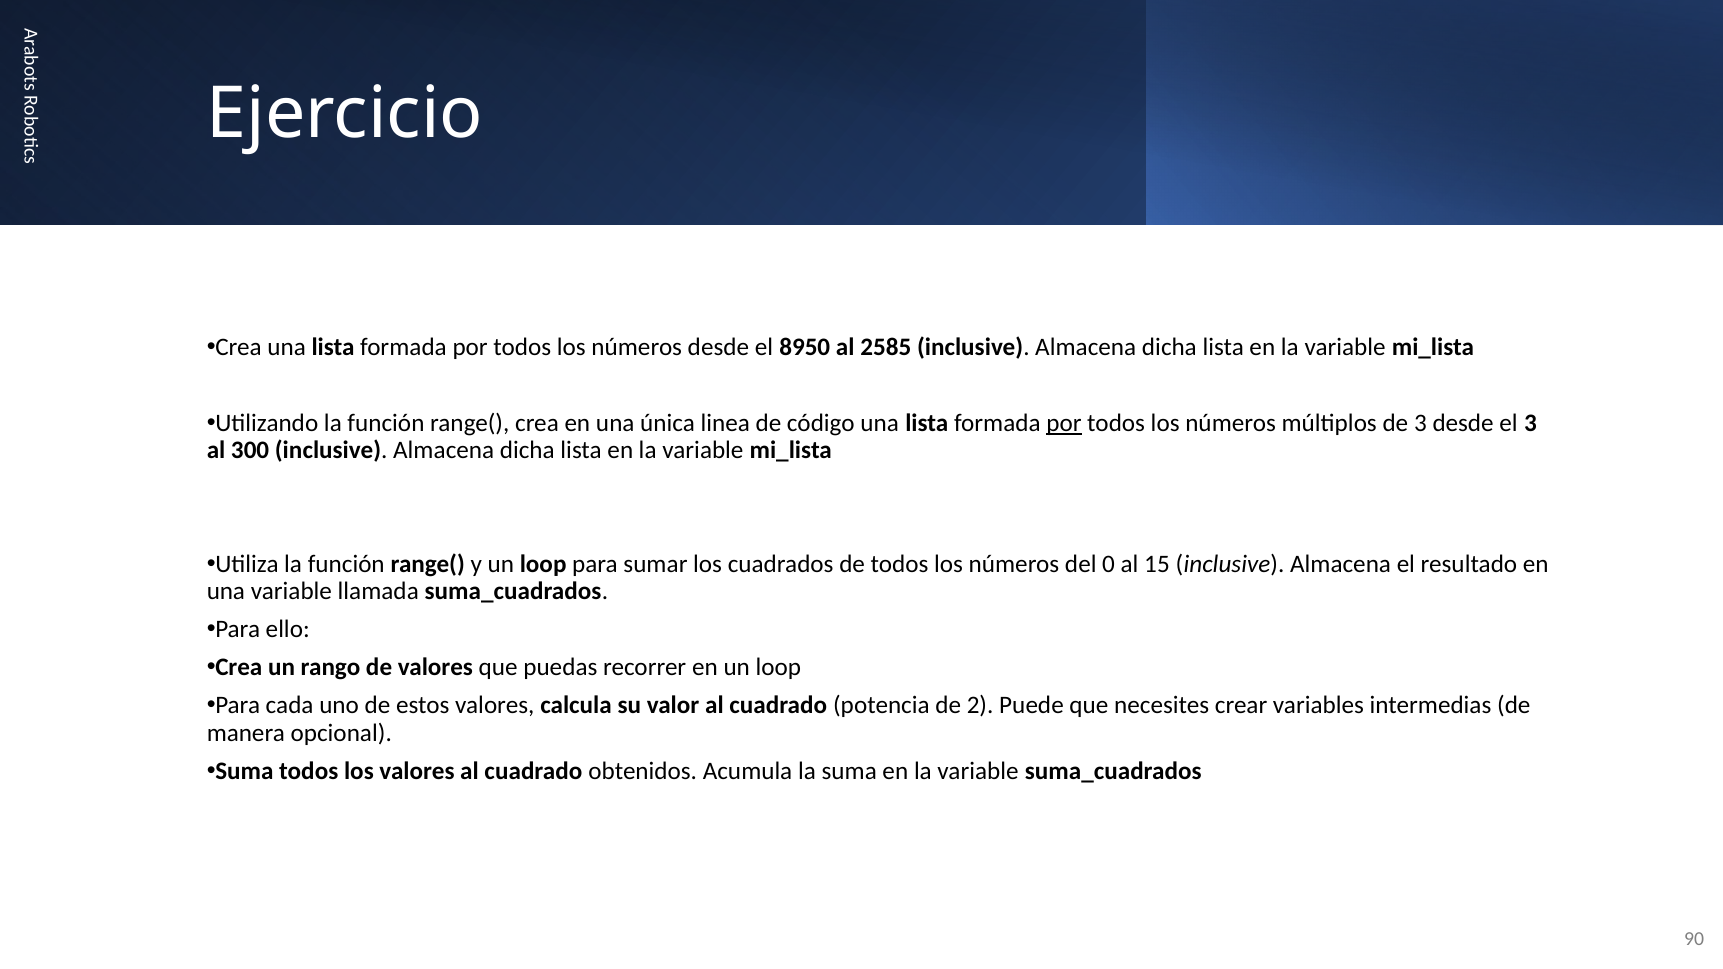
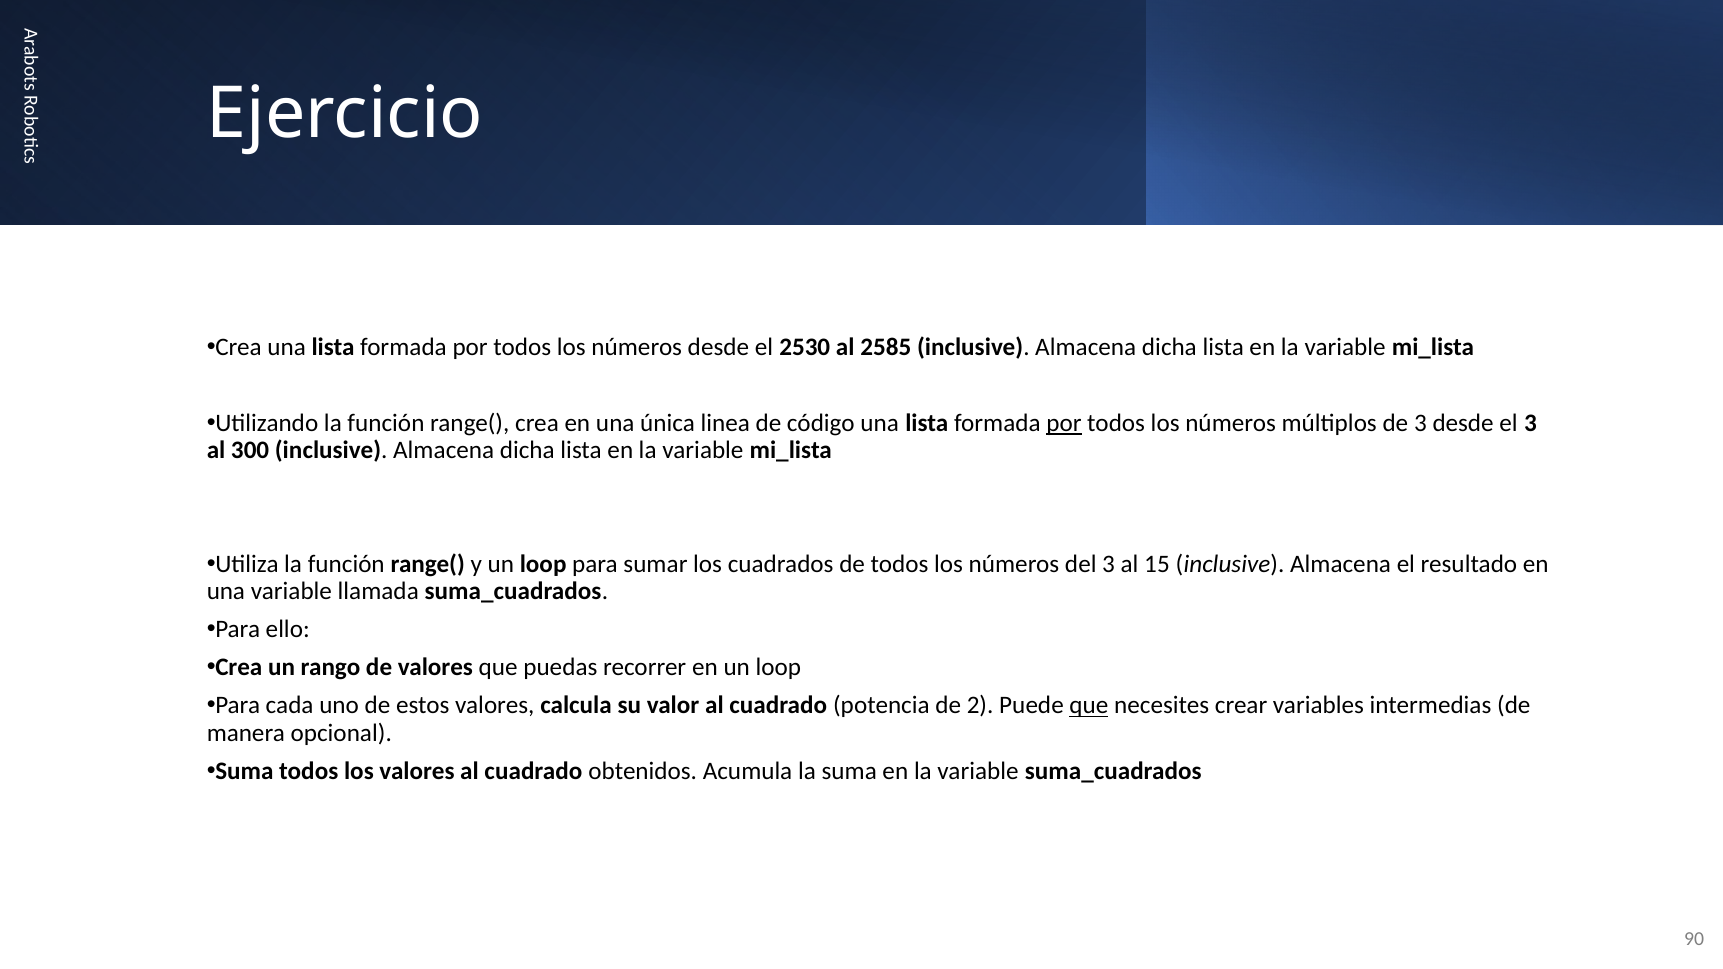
8950: 8950 -> 2530 (805, 347)
del 0: 0 -> 3 (1109, 565)
que underline: none -> present (1089, 706)
